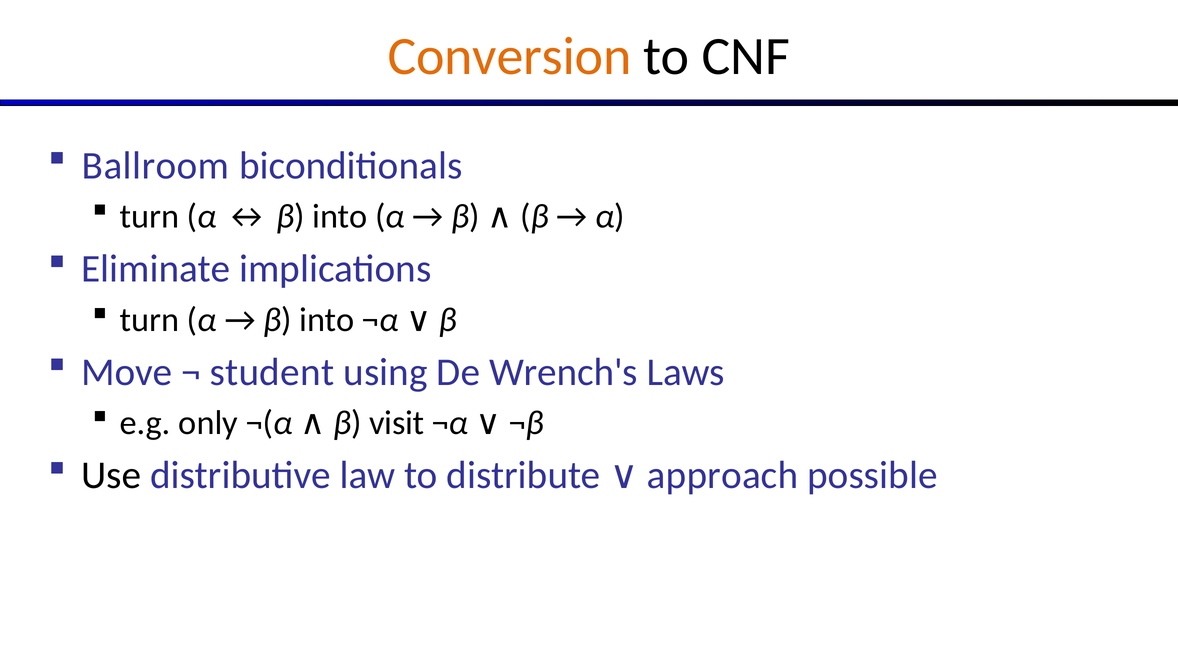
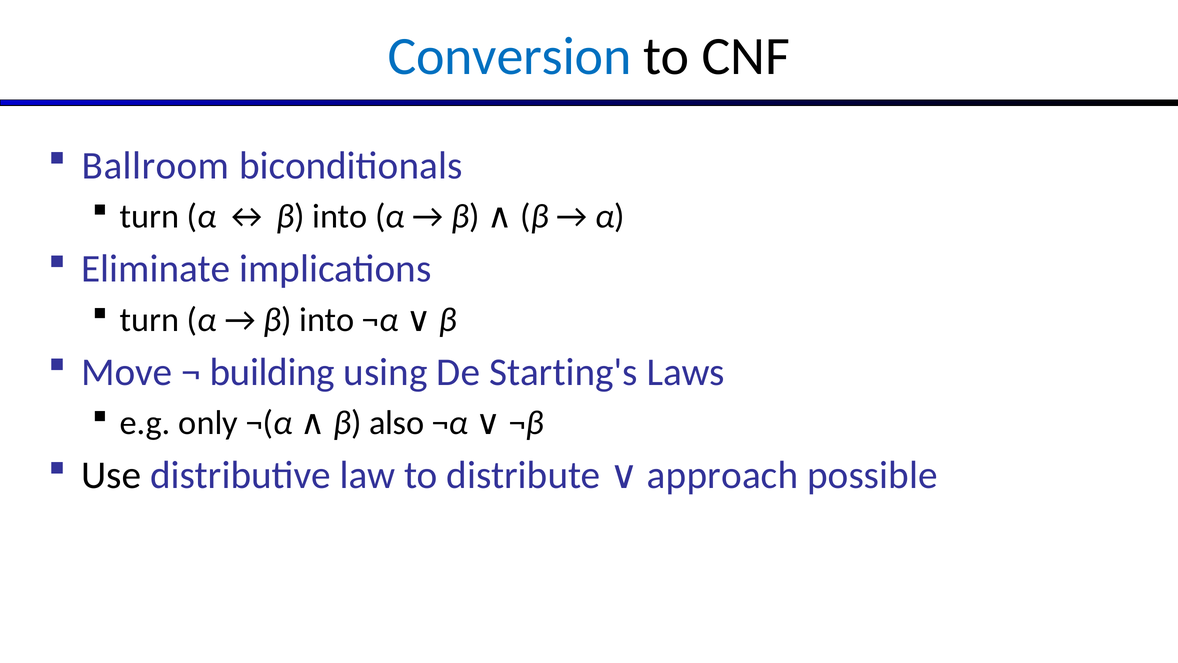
Conversion colour: orange -> blue (509, 57)
student: student -> building (272, 372)
Wrench's: Wrench's -> Starting's (563, 372)
visit: visit -> also (397, 423)
